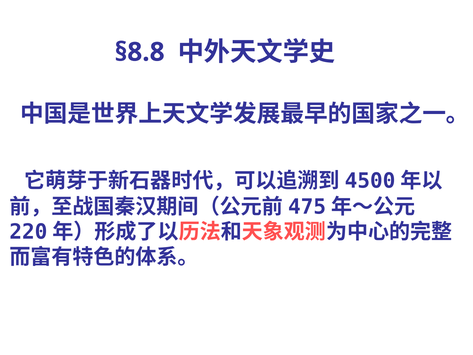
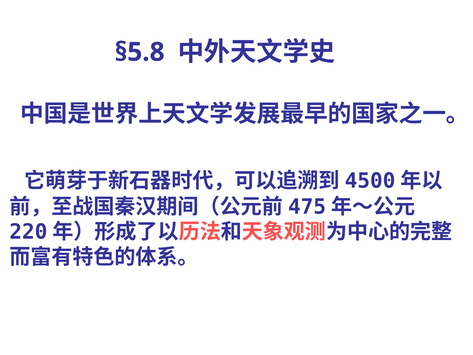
§8.8: §8.8 -> §5.8 (140, 52)
